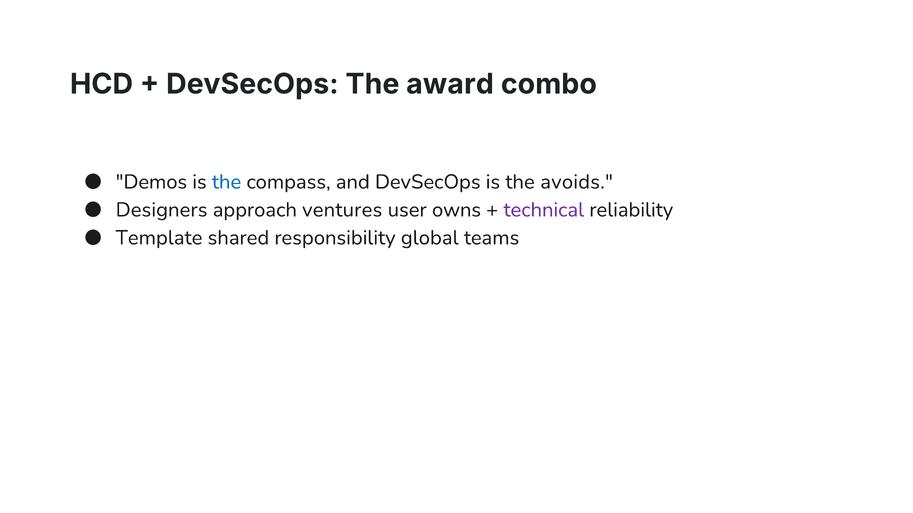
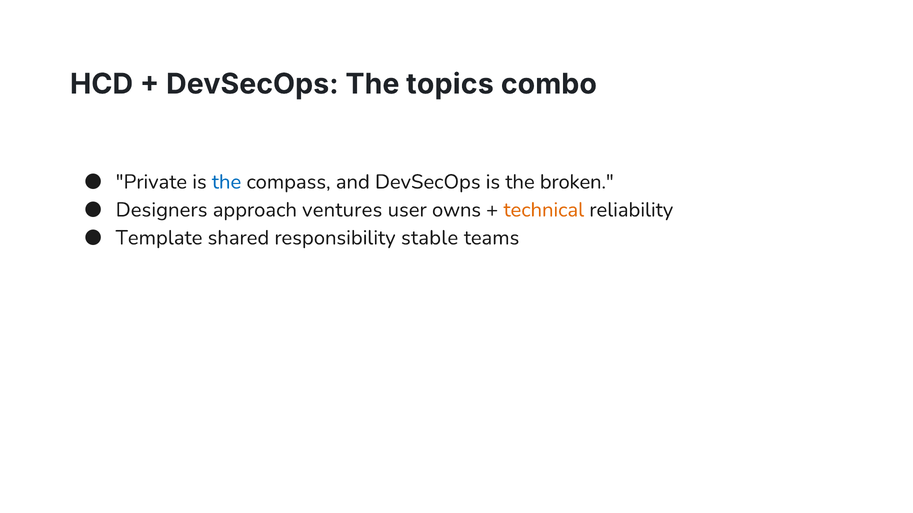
award: award -> topics (450, 84)
Demos: Demos -> Private (151, 182)
avoids: avoids -> broken (577, 182)
technical colour: purple -> orange (544, 210)
global: global -> stable (430, 238)
